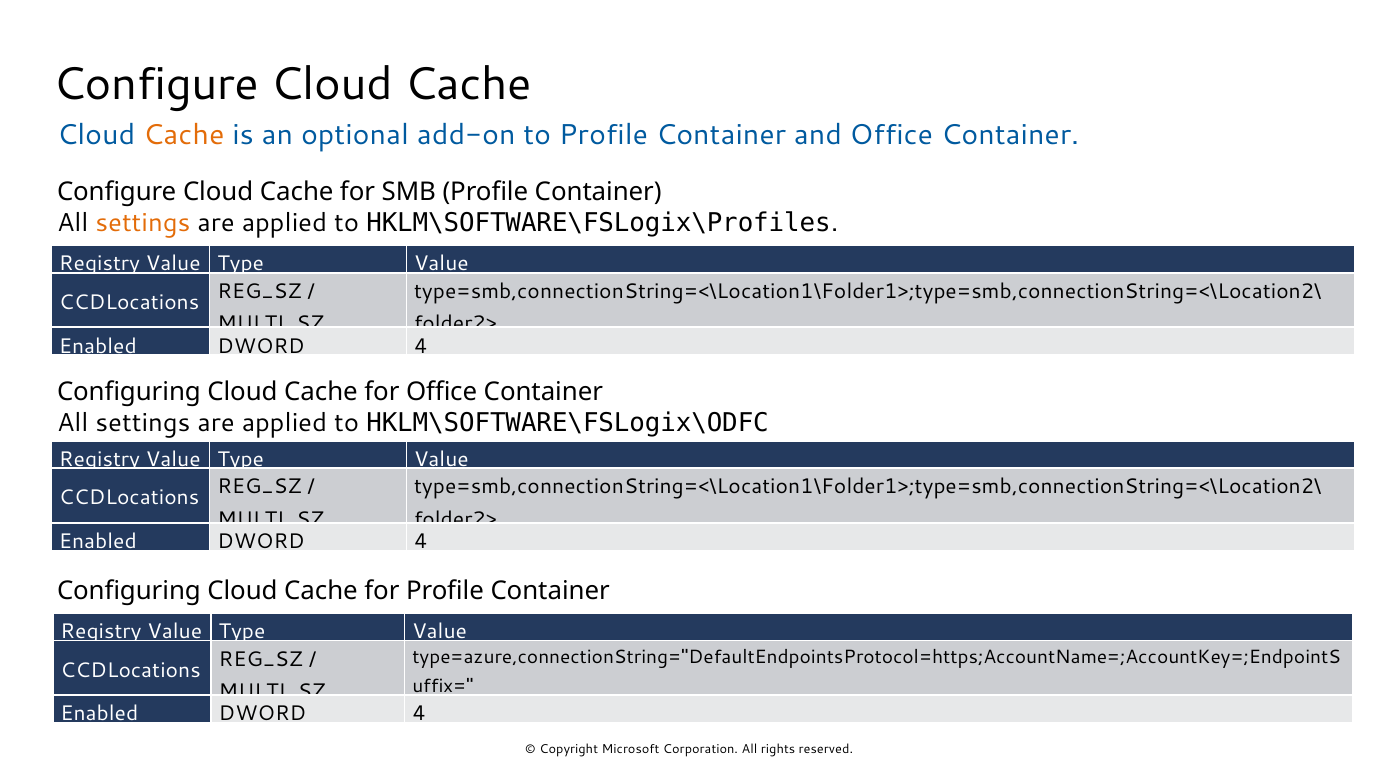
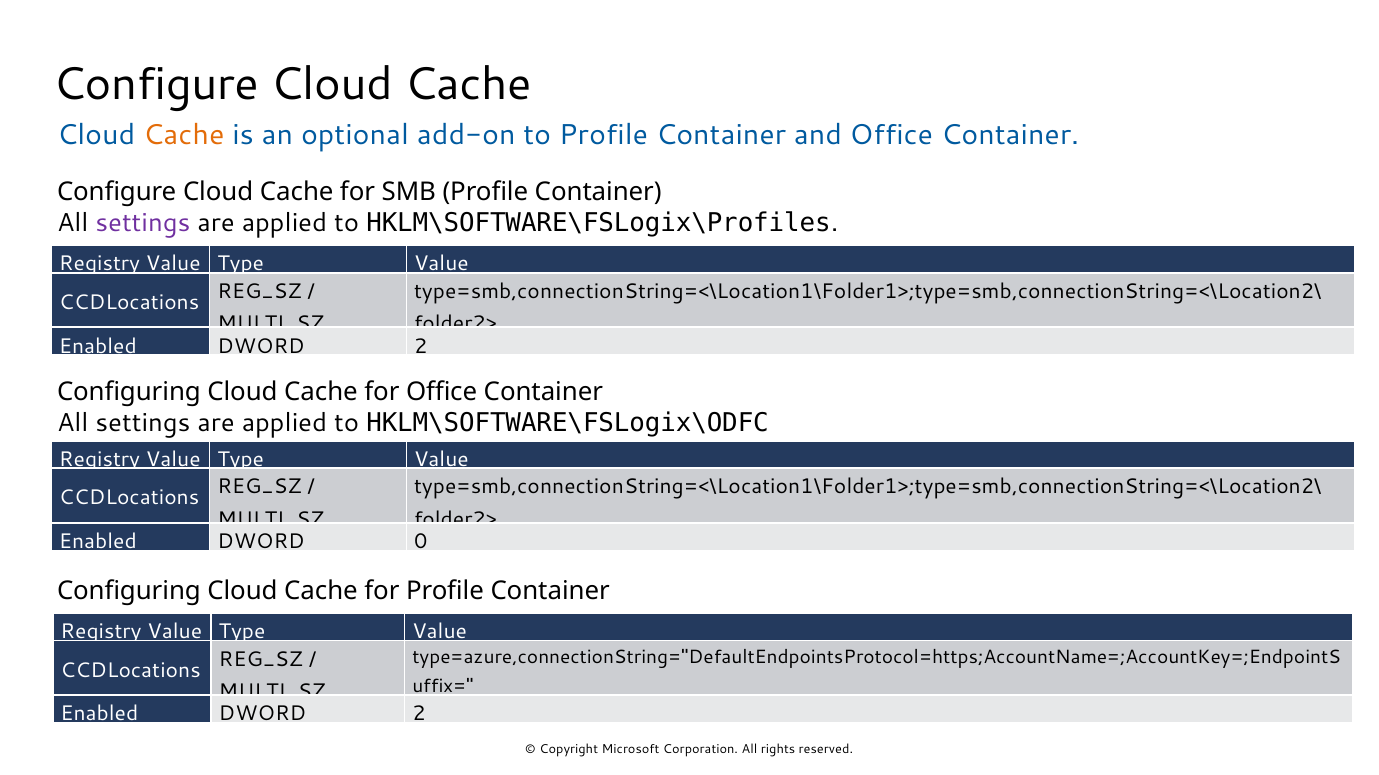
settings colour: orange -> purple (143, 223)
4: 4 -> 2 (421, 346)
4: 4 -> 0 (421, 542)
4: 4 -> 2 (419, 714)
